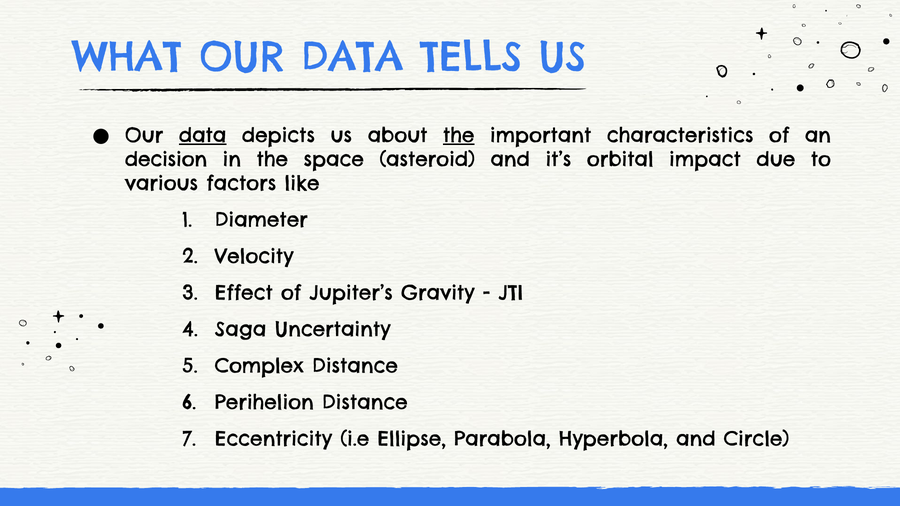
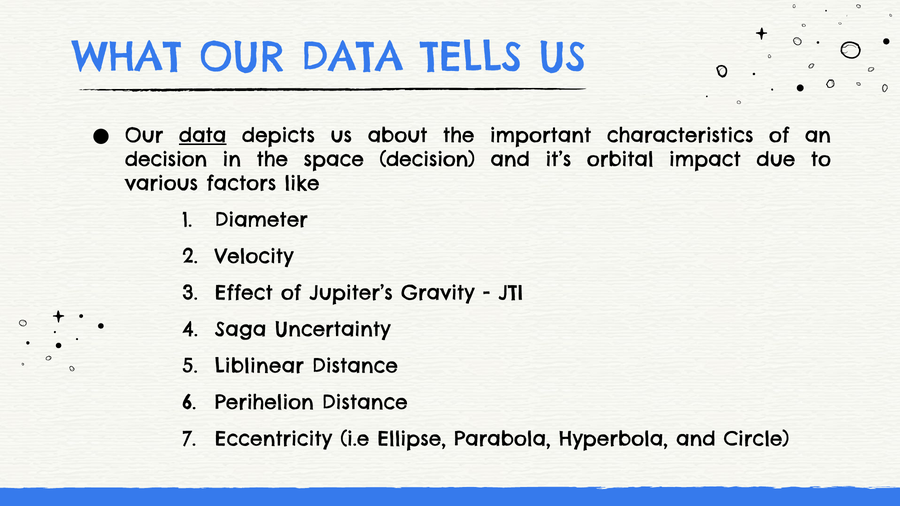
the underline: present -> none (459, 136)
space asteroid: asteroid -> decision (427, 160)
Complex: Complex -> Liblinear (259, 366)
